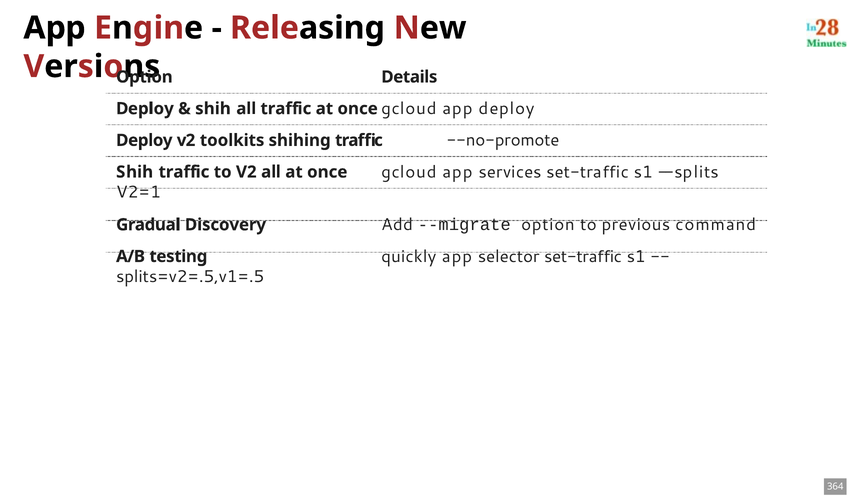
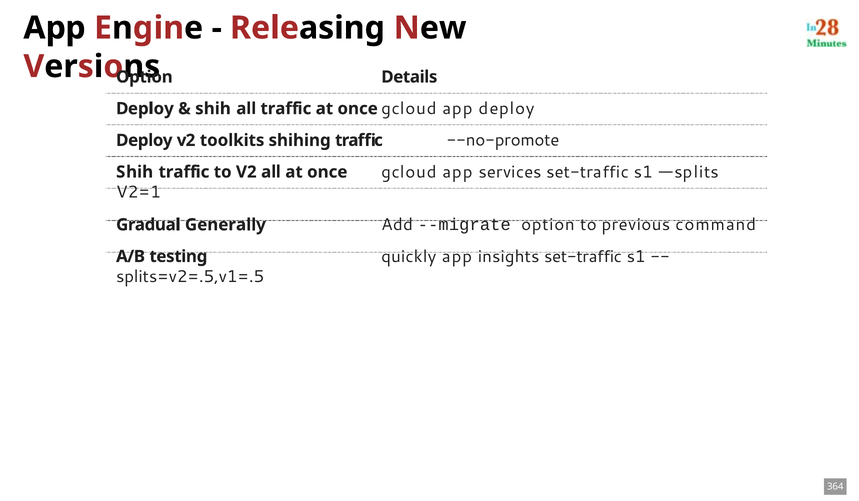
Discovery: Discovery -> Generally (225, 225)
selector: selector -> insights (509, 256)
